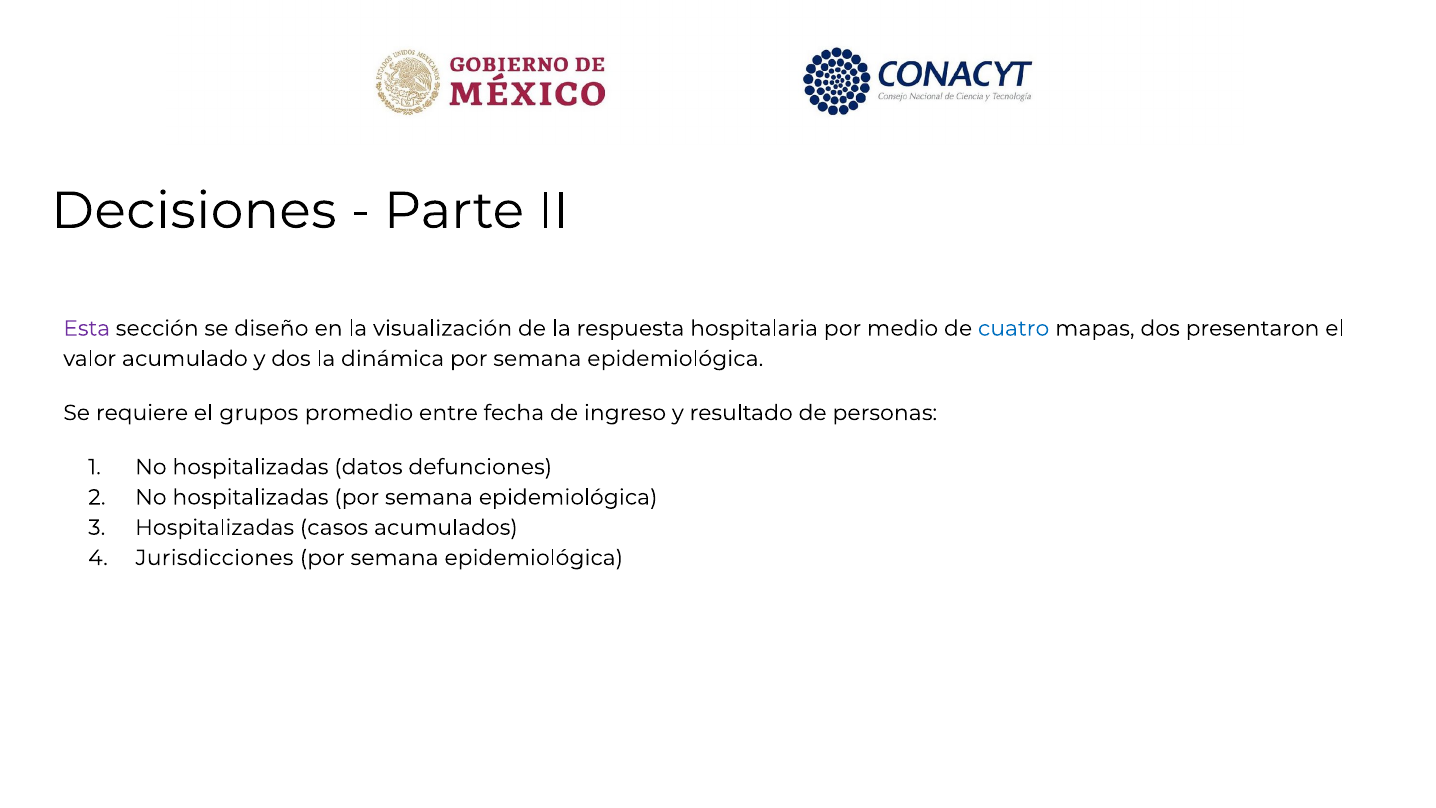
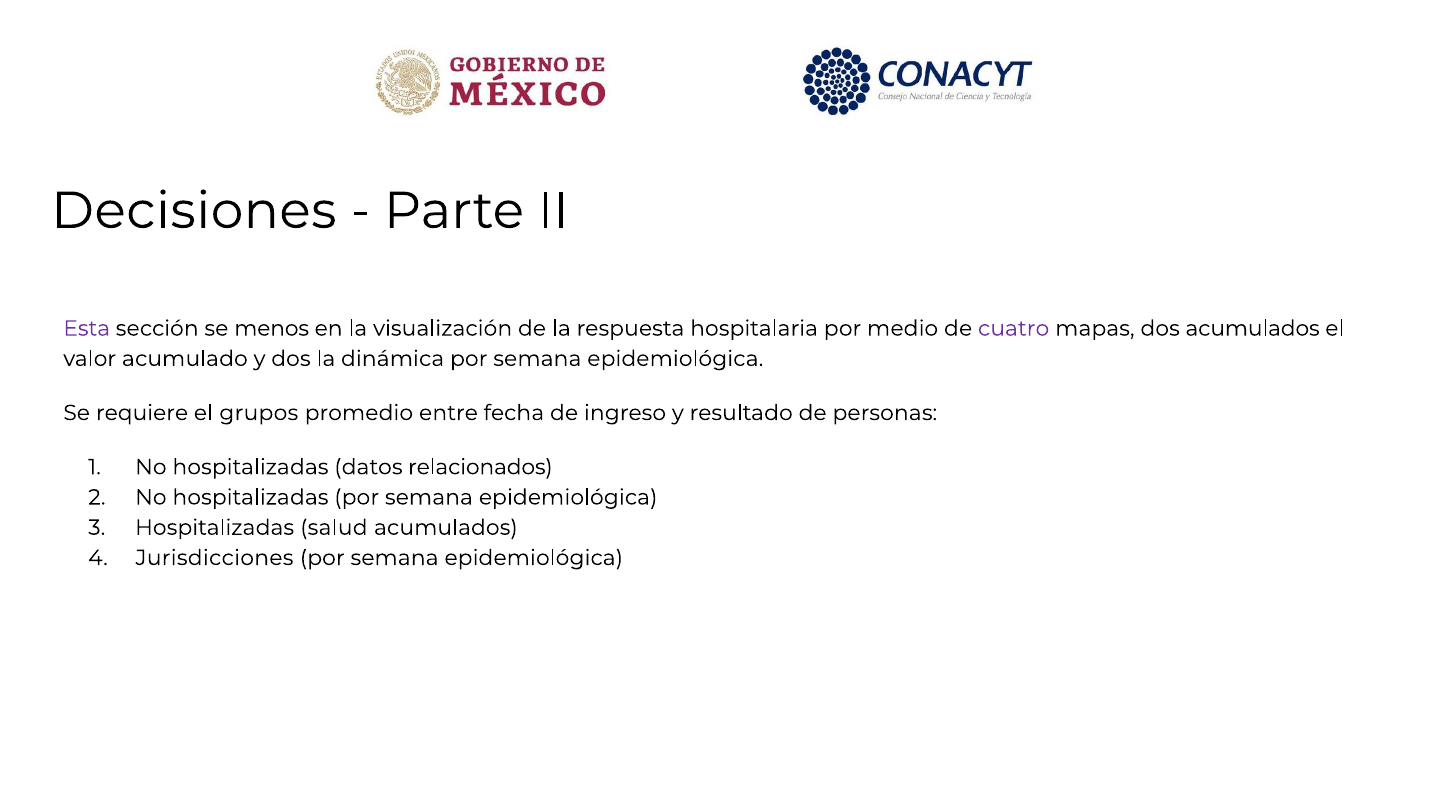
diseño: diseño -> menos (272, 328)
cuatro colour: blue -> purple (1014, 328)
dos presentaron: presentaron -> acumulados (1253, 328)
defunciones: defunciones -> relacionados (480, 467)
casos: casos -> salud (334, 527)
